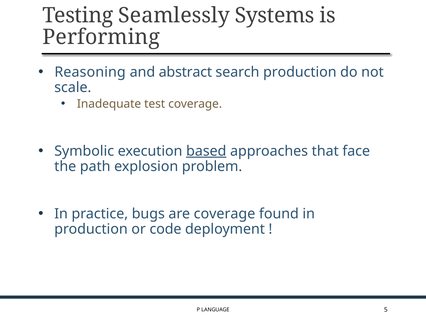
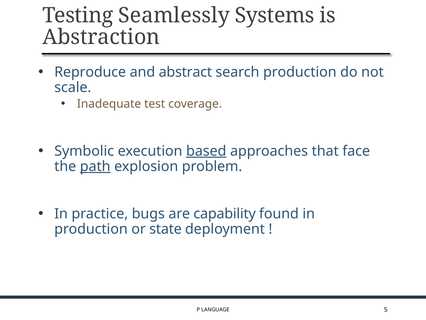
Performing: Performing -> Abstraction (101, 37)
Reasoning: Reasoning -> Reproduce (90, 72)
path underline: none -> present (95, 166)
are coverage: coverage -> capability (225, 213)
code: code -> state (166, 229)
